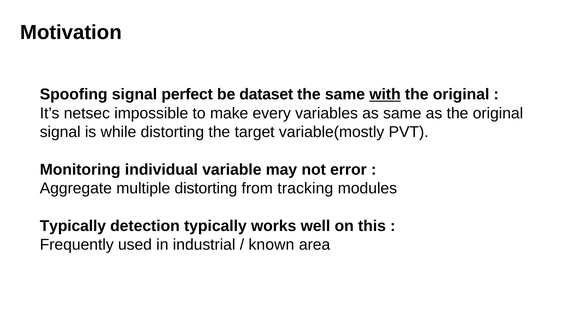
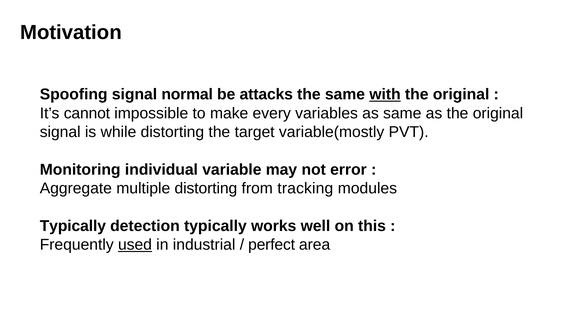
perfect: perfect -> normal (187, 94)
dataset: dataset -> attacks (266, 94)
netsec: netsec -> cannot (87, 113)
used underline: none -> present (135, 245)
known: known -> perfect (272, 245)
